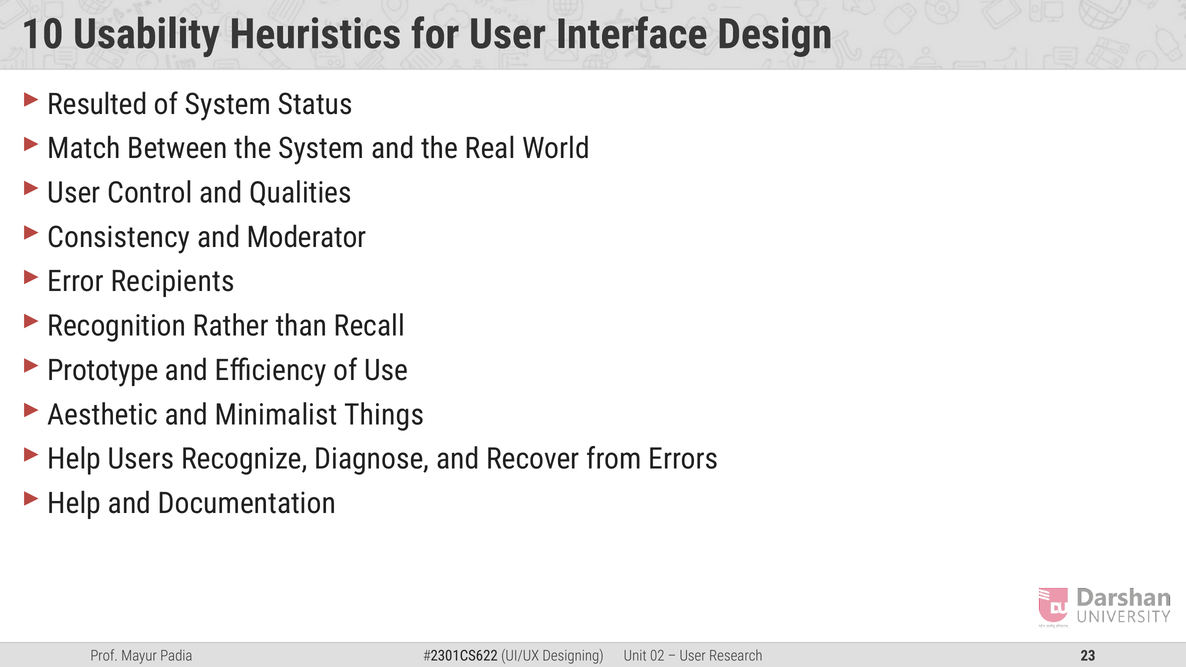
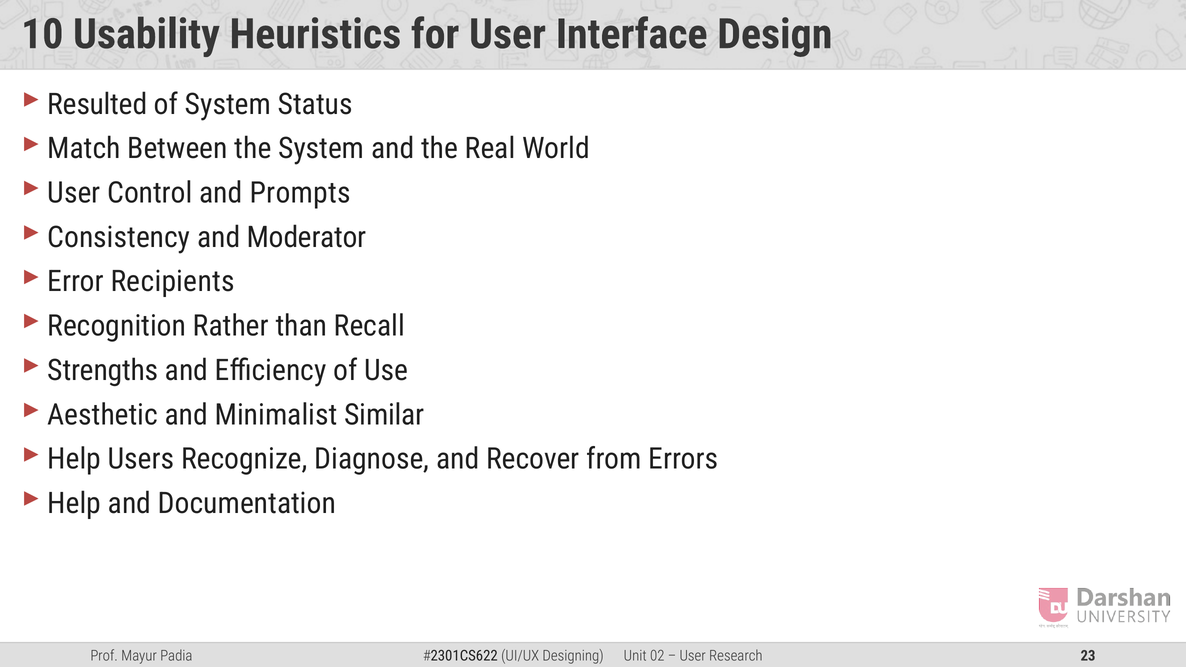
Qualities: Qualities -> Prompts (300, 193)
Prototype: Prototype -> Strengths (103, 370)
Things: Things -> Similar (384, 415)
